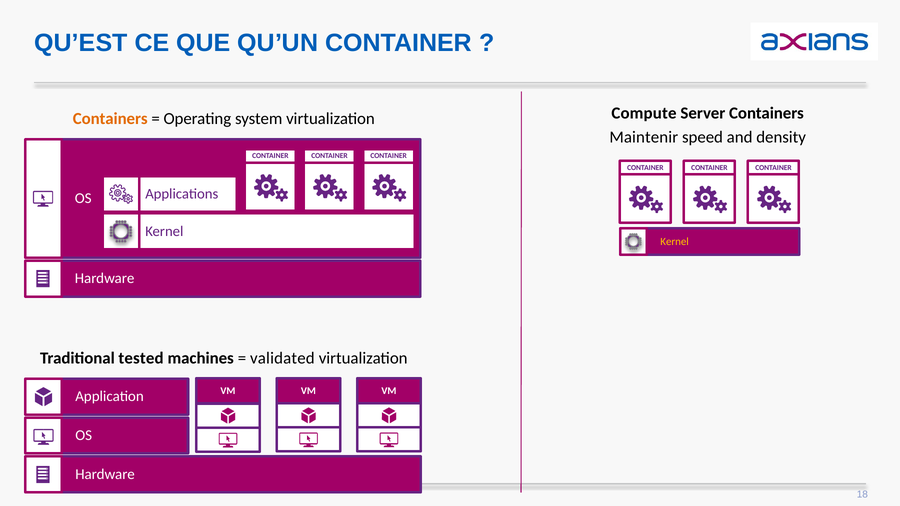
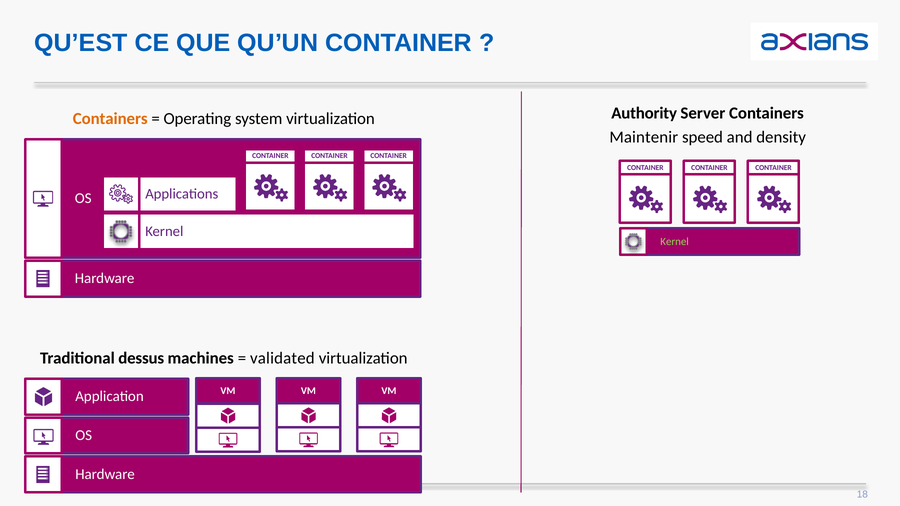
Compute: Compute -> Authority (644, 113)
Kernel colour: yellow -> light green (675, 242)
tested: tested -> dessus (141, 359)
